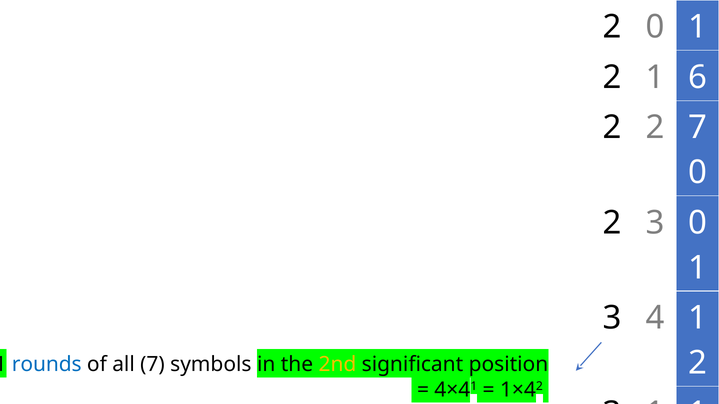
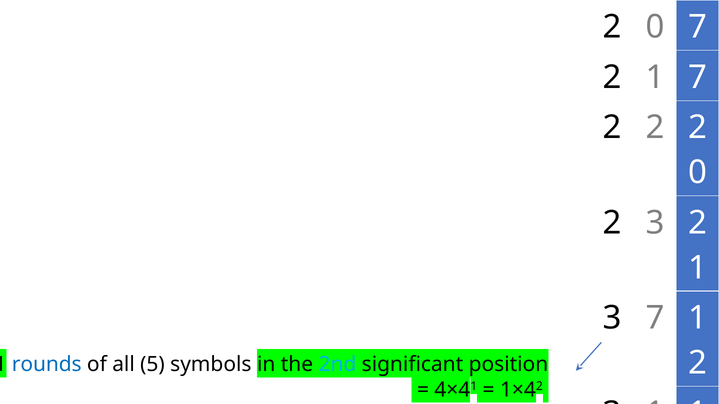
2 0 1: 1 -> 7 (698, 27)
2 1 6: 6 -> 7 (698, 77)
2 2 7: 7 -> 2 (698, 128)
2 3 0: 0 -> 2 (698, 223)
3 4: 4 -> 7 (655, 318)
all 7: 7 -> 5 (152, 365)
2nd colour: yellow -> light blue (337, 365)
